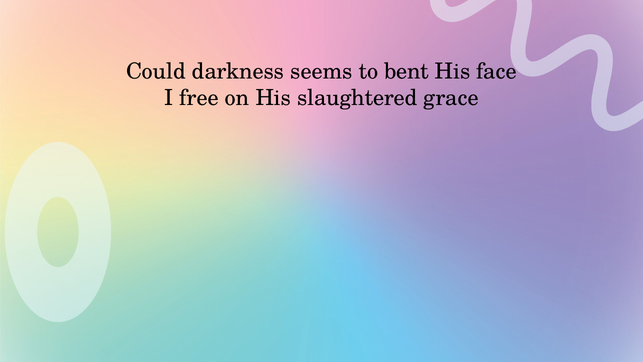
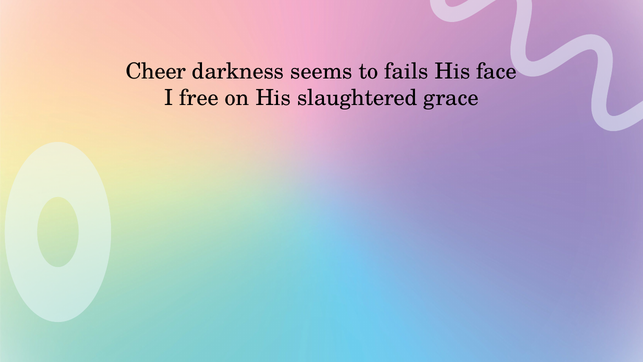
Could: Could -> Cheer (156, 71)
bent: bent -> fails (407, 71)
